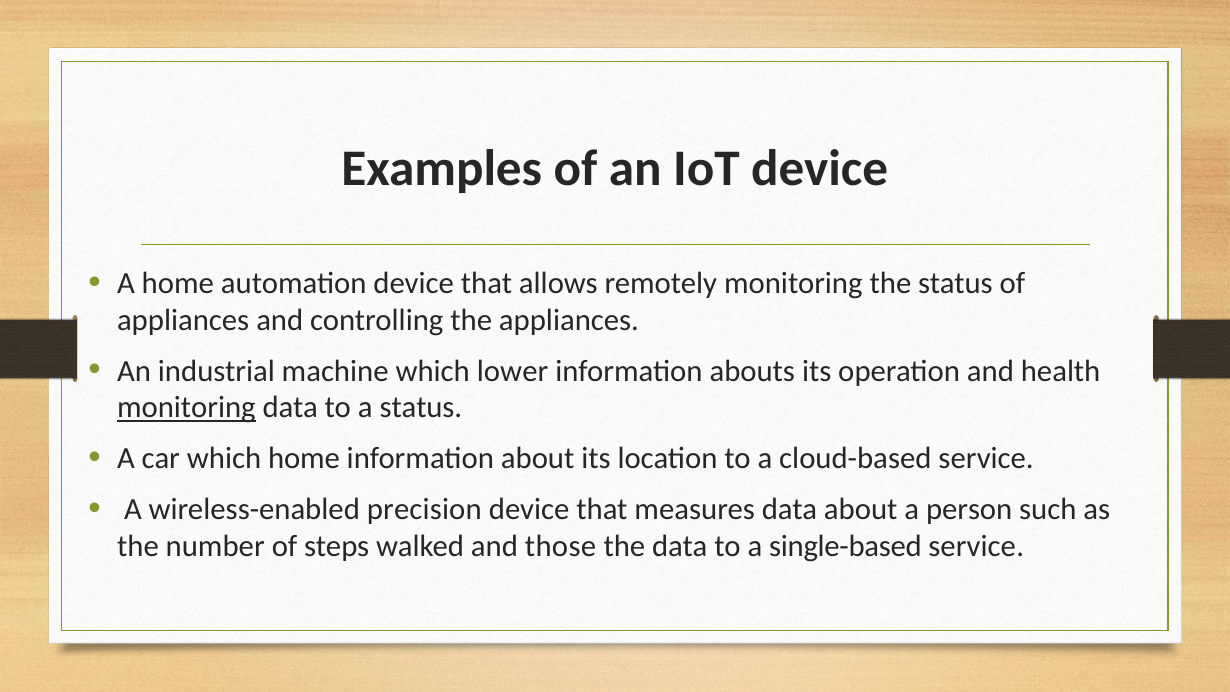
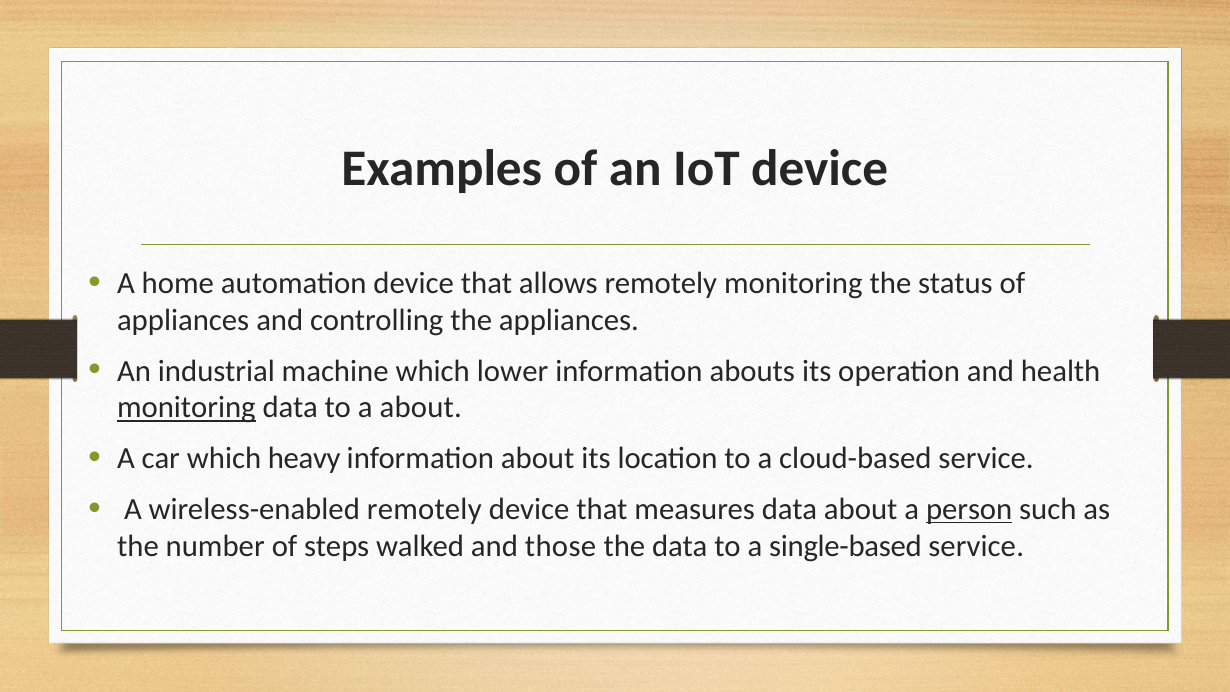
a status: status -> about (421, 408)
which home: home -> heavy (304, 458)
wireless-enabled precision: precision -> remotely (424, 509)
person underline: none -> present (969, 509)
